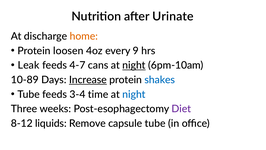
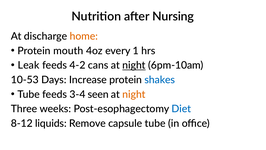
Urinate: Urinate -> Nursing (173, 16)
loosen: loosen -> mouth (68, 51)
9: 9 -> 1 (136, 51)
4-7: 4-7 -> 4-2 (78, 65)
10-89: 10-89 -> 10-53 (25, 80)
Increase underline: present -> none (88, 80)
time: time -> seen (98, 94)
night colour: blue -> orange (134, 94)
Diet colour: purple -> blue (181, 109)
